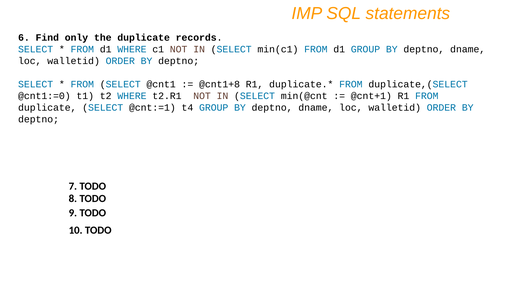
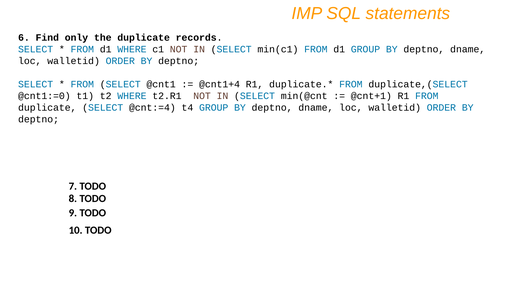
@cnt1+8: @cnt1+8 -> @cnt1+4 (220, 84)
@cnt:=1: @cnt:=1 -> @cnt:=4 (152, 108)
